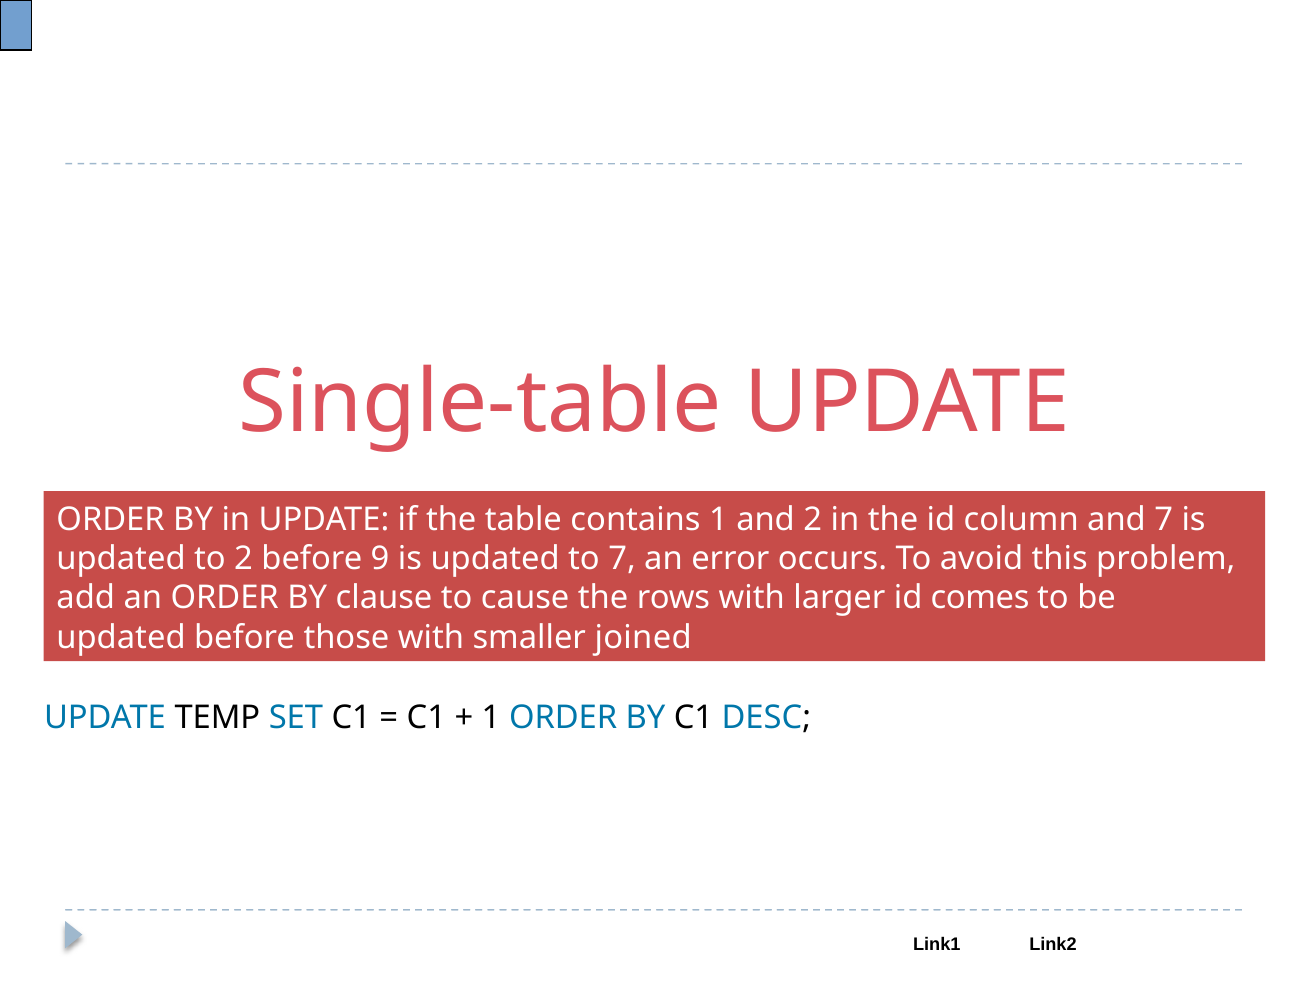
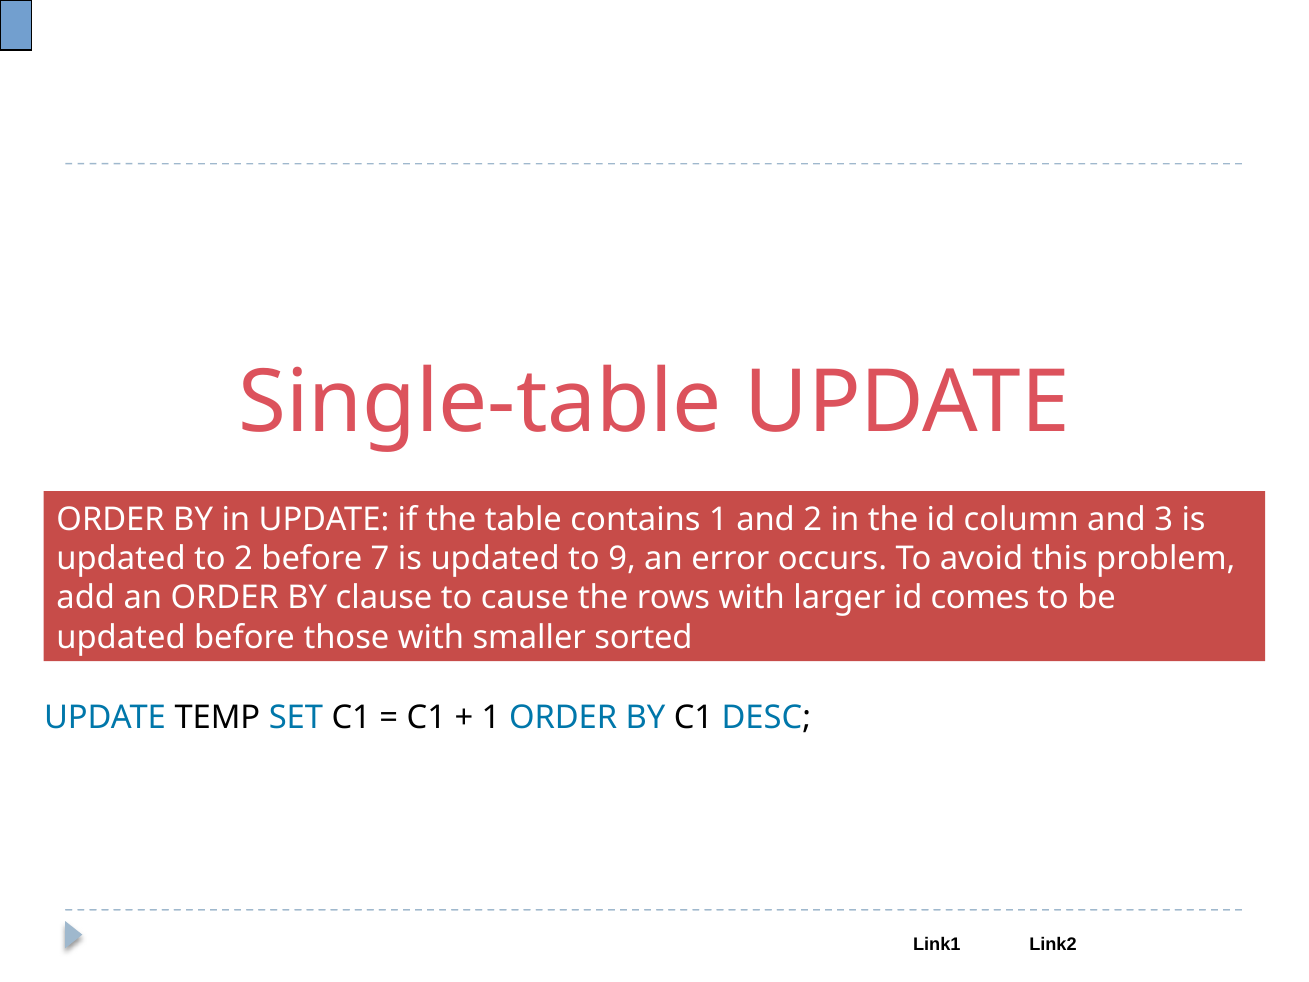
and 7: 7 -> 3 (1164, 519)
9: 9 -> 7 (380, 559)
to 7: 7 -> 9 (622, 559)
joined: joined -> sorted (643, 637)
